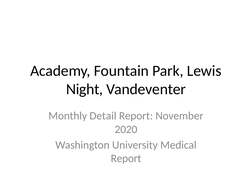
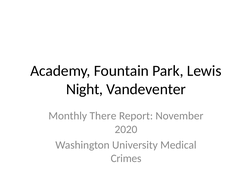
Detail: Detail -> There (103, 116)
Report: Report -> Crimes (126, 158)
